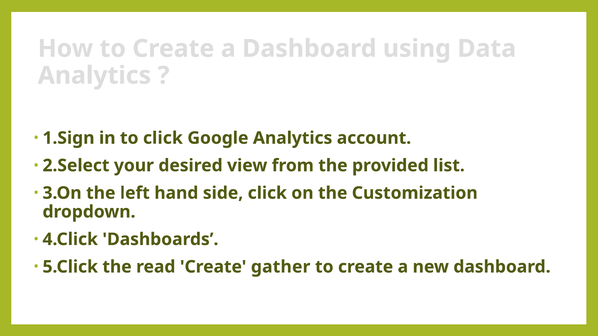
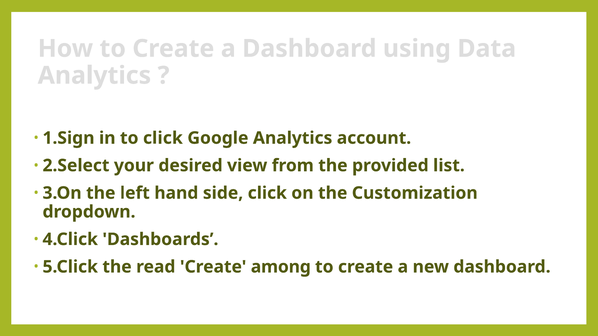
gather: gather -> among (281, 267)
